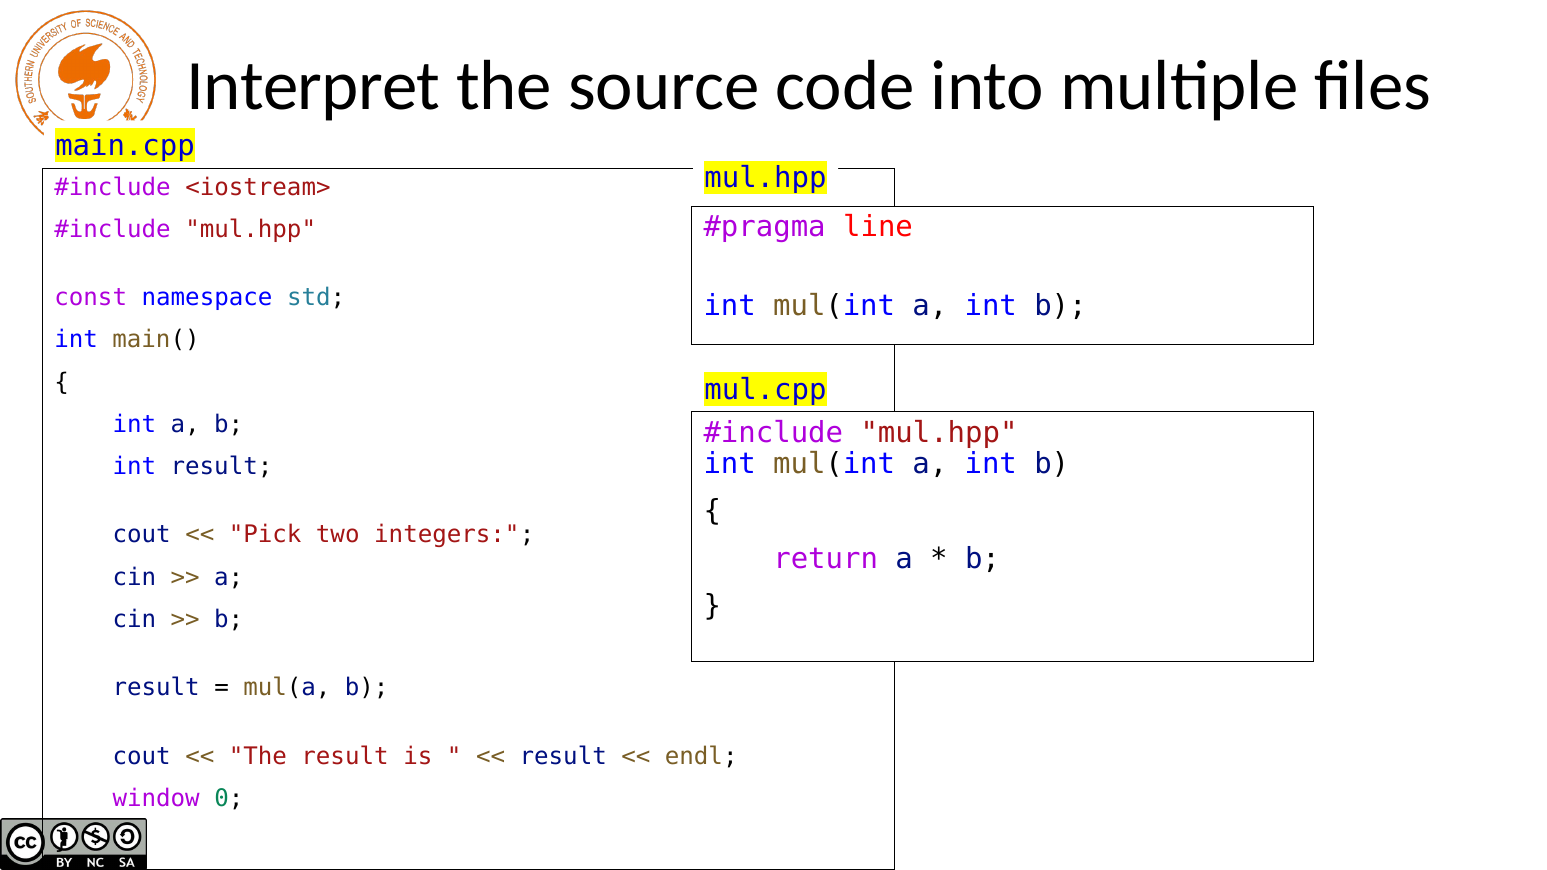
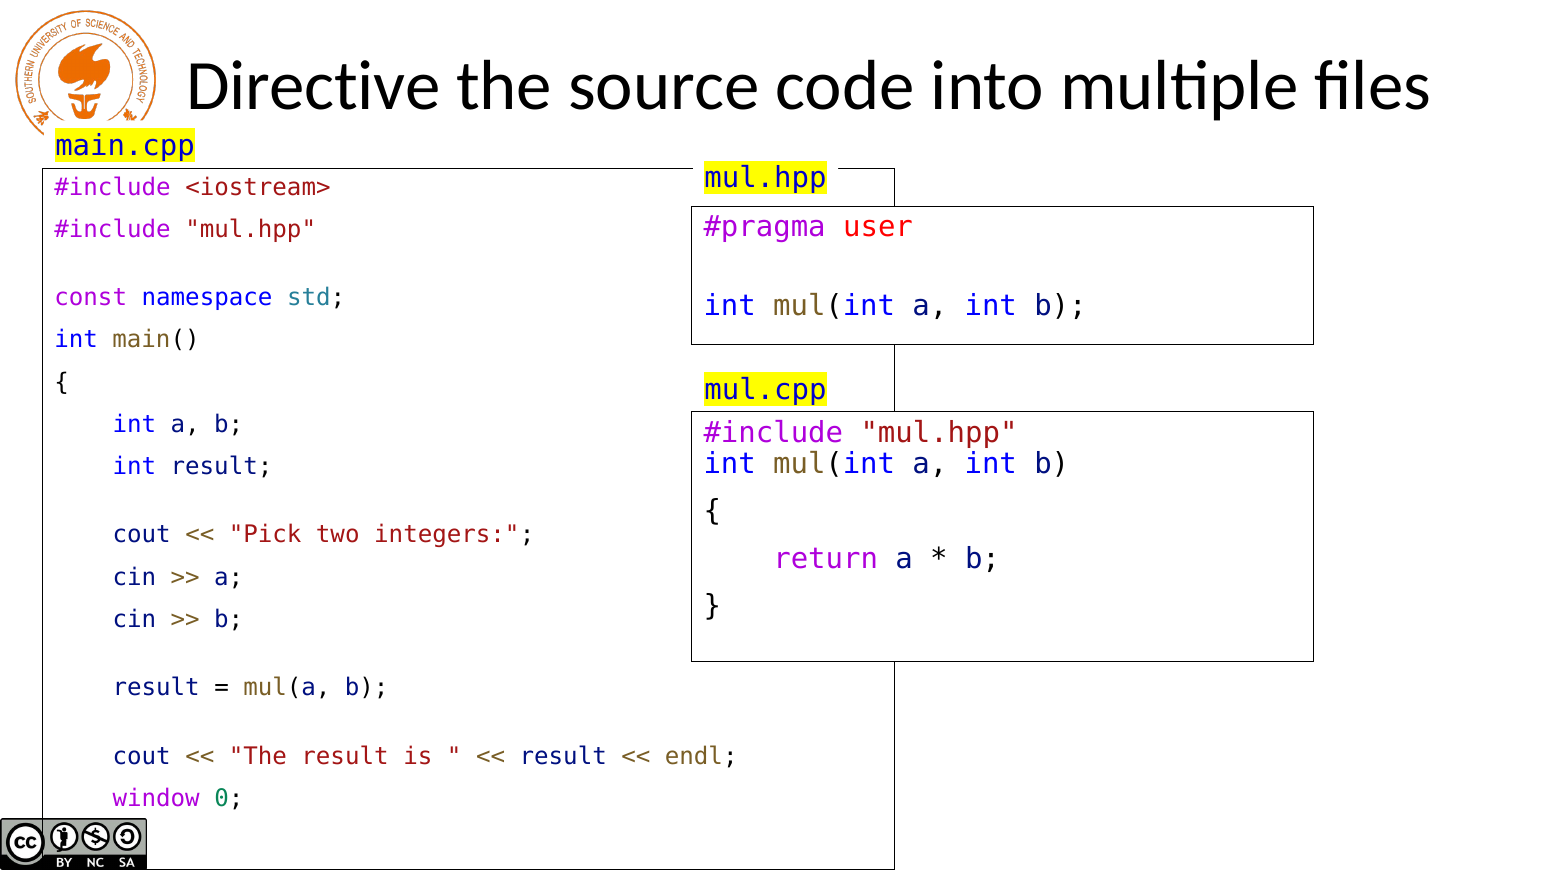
Interpret: Interpret -> Directive (313, 86)
line: line -> user (878, 227)
